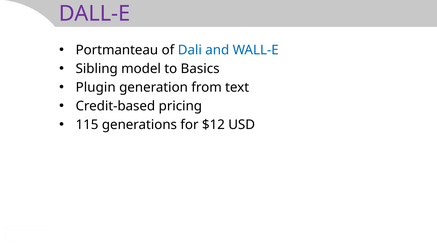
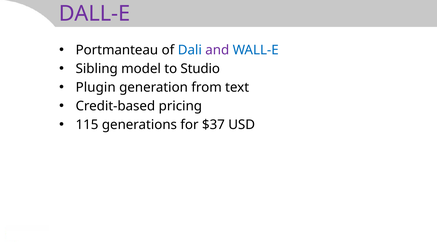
and colour: blue -> purple (217, 50)
Basics: Basics -> Studio (200, 69)
$12: $12 -> $37 (213, 125)
